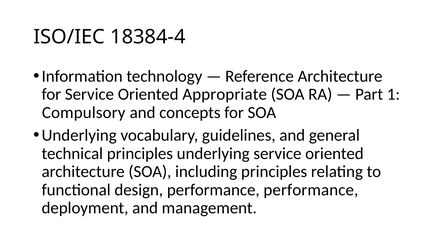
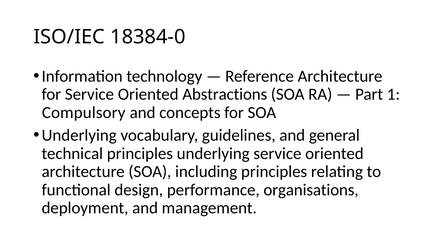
18384-4: 18384-4 -> 18384-0 (148, 37)
Appropriate: Appropriate -> Abstractions (225, 94)
performance performance: performance -> organisations (311, 190)
